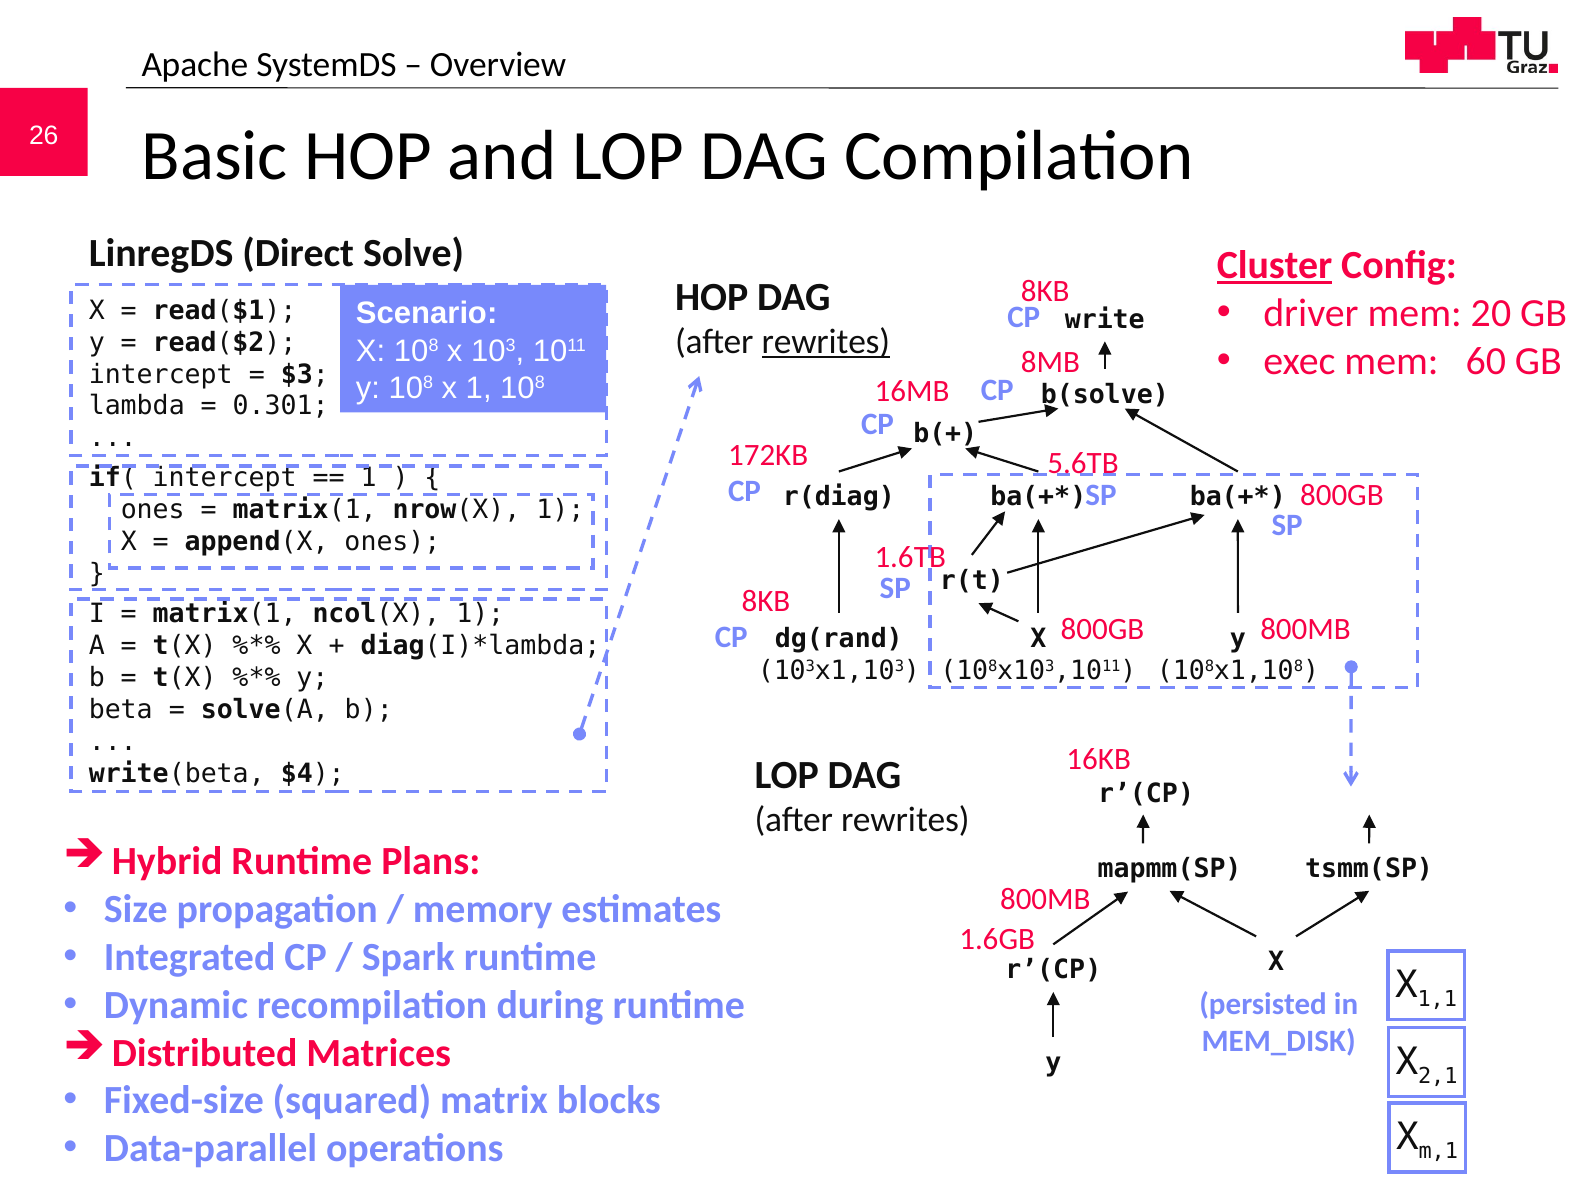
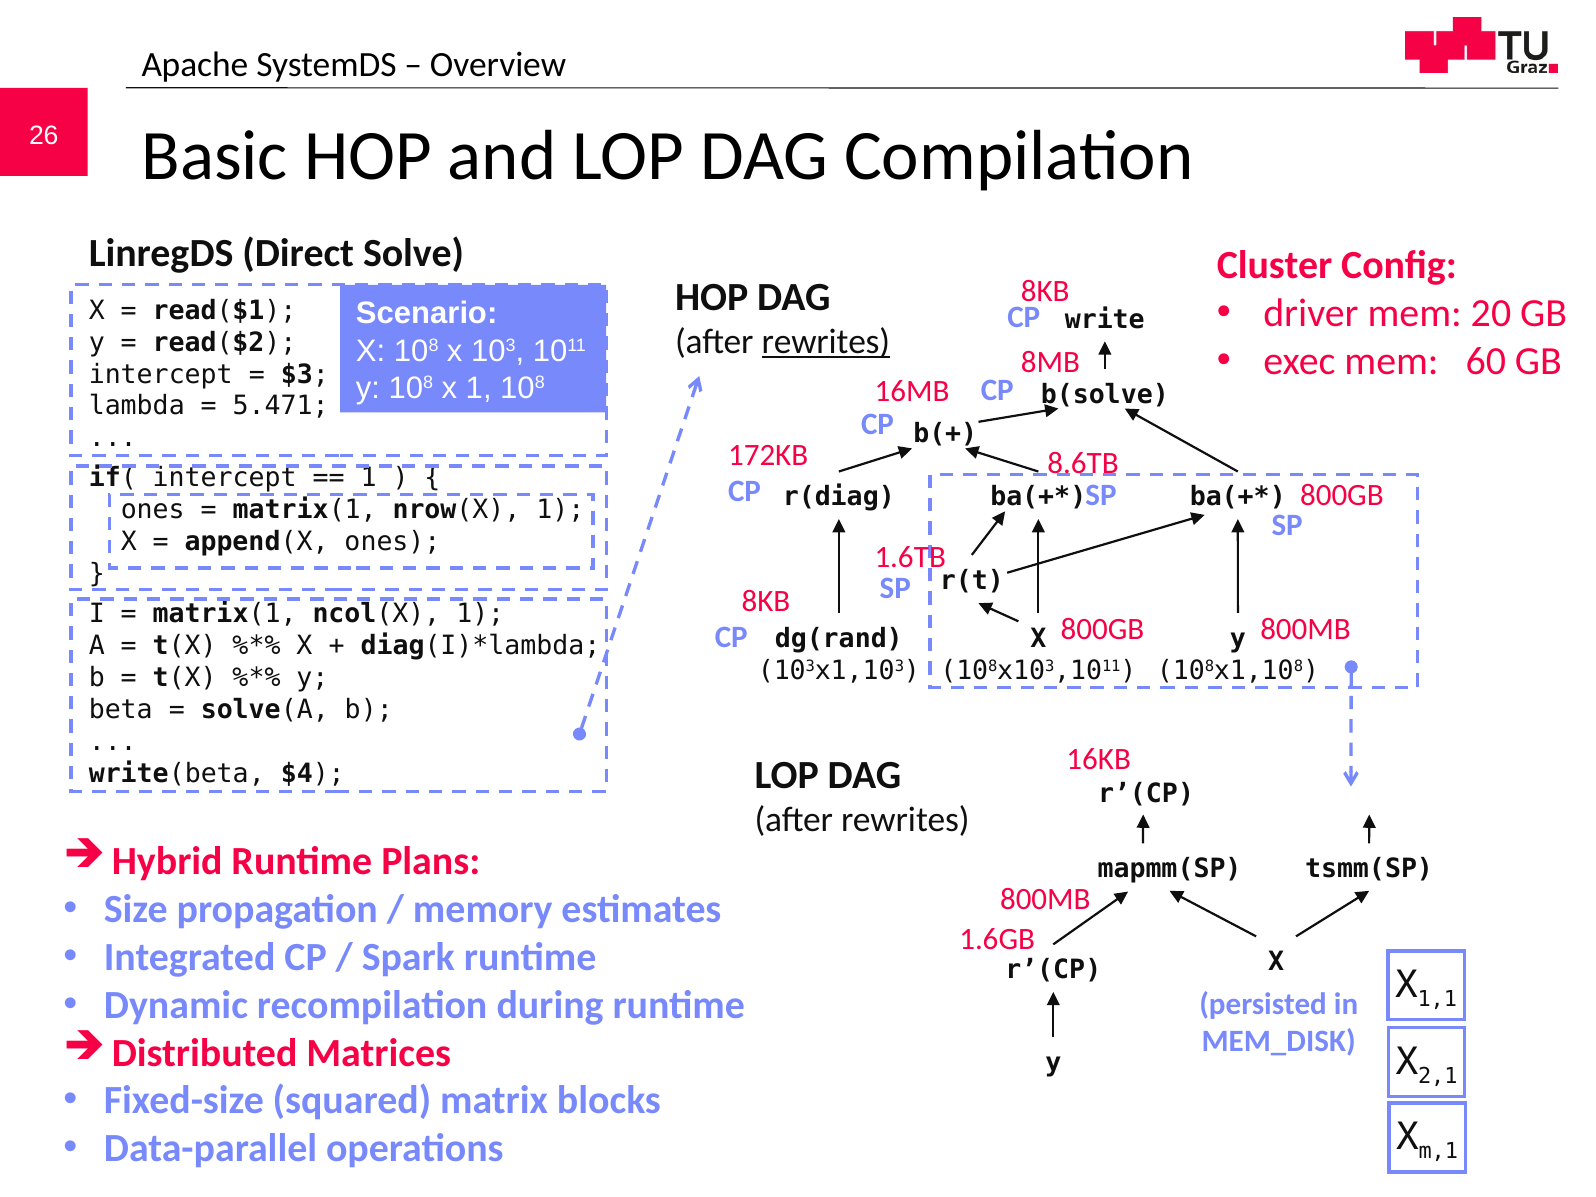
Cluster underline: present -> none (1275, 265)
0.301: 0.301 -> 5.471 (281, 406)
5.6TB: 5.6TB -> 8.6TB (1083, 463)
